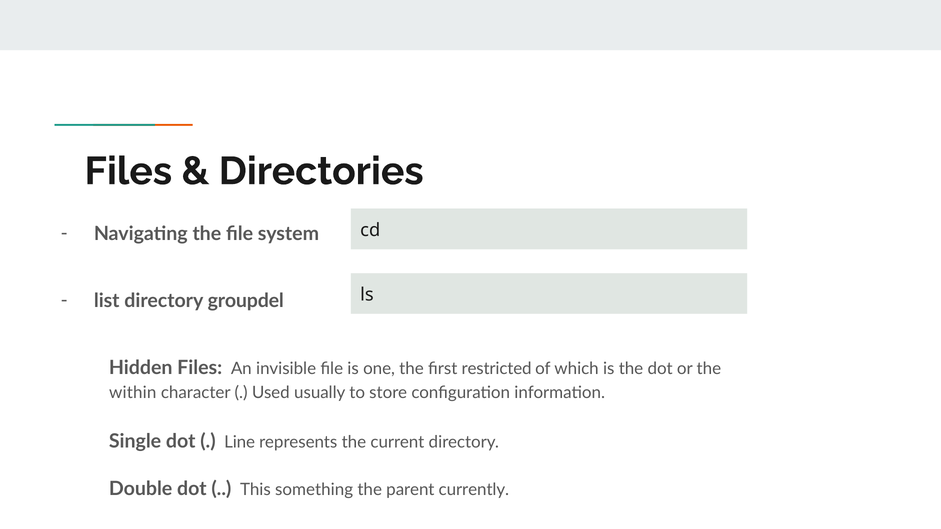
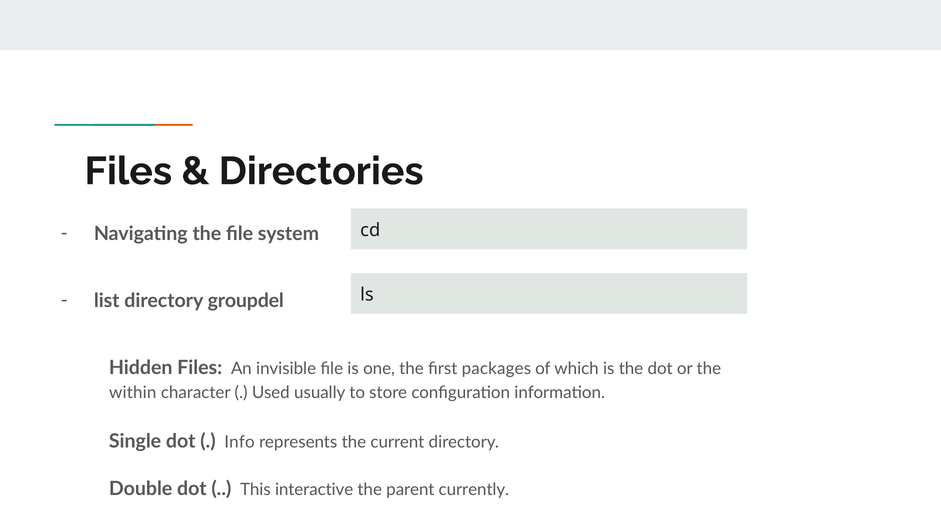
restricted: restricted -> packages (496, 369)
Line: Line -> Info (239, 442)
something: something -> interactive (314, 490)
